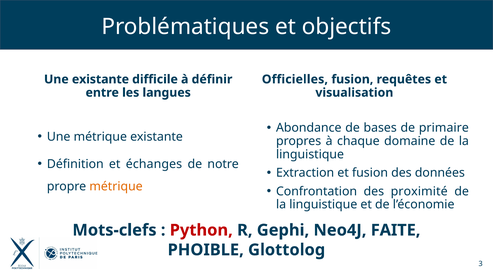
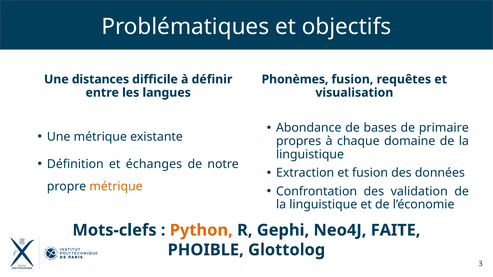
Une existante: existante -> distances (100, 79)
Officielles: Officielles -> Phonèmes (295, 79)
proximité: proximité -> validation (419, 191)
Python colour: red -> orange (201, 230)
